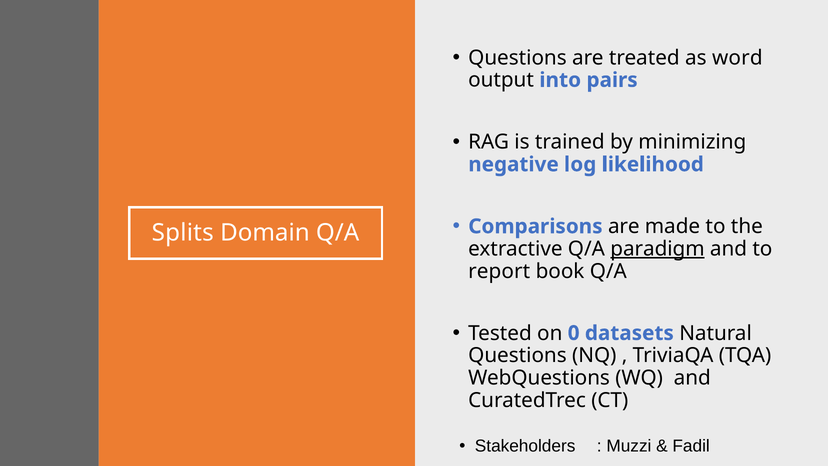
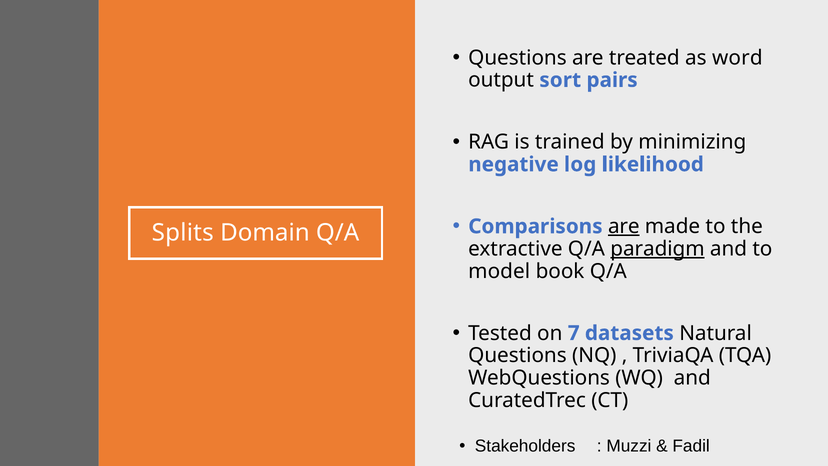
into: into -> sort (560, 80)
are underline: none -> present (624, 226)
report: report -> model (499, 271)
0: 0 -> 7 (574, 333)
